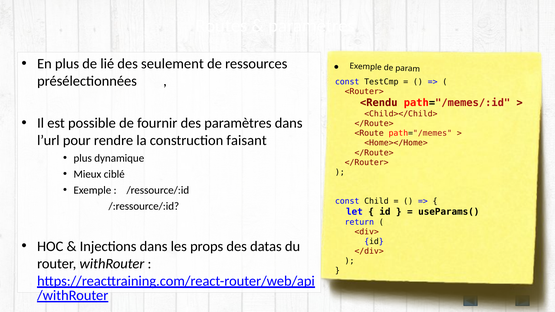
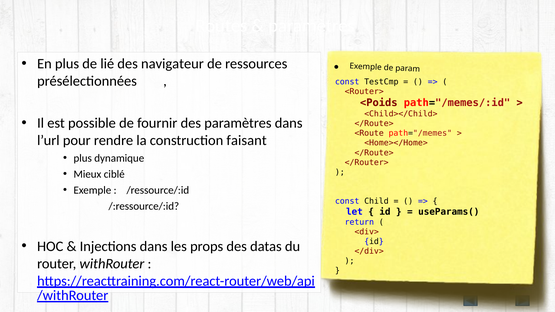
seulement: seulement -> navigateur (172, 64)
<Rendu: <Rendu -> <Poids (379, 103)
